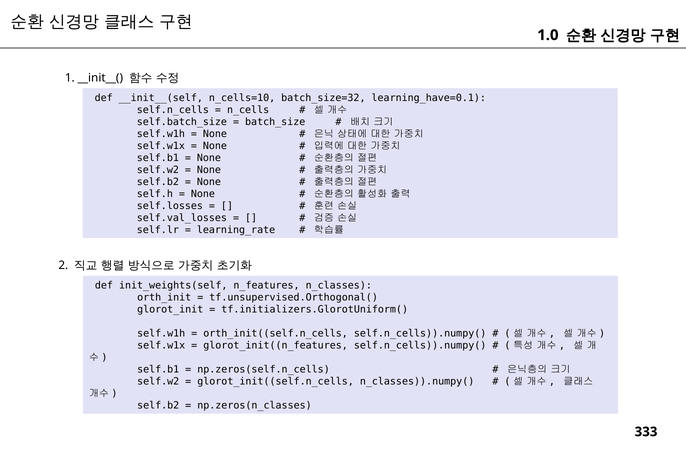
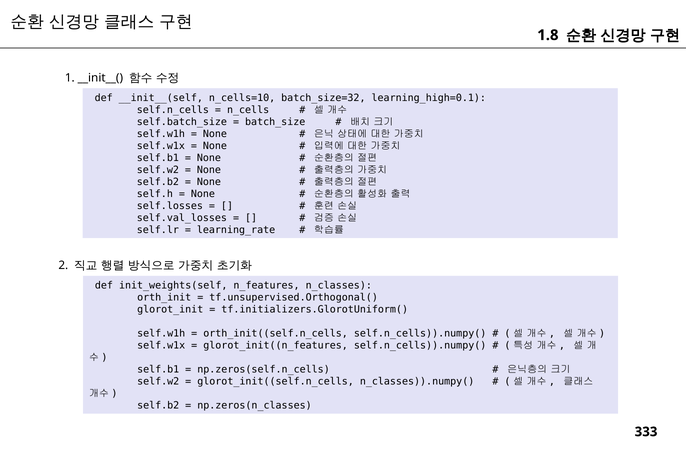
1.0: 1.0 -> 1.8 (548, 35)
learning_have=0.1: learning_have=0.1 -> learning_high=0.1 (429, 98)
